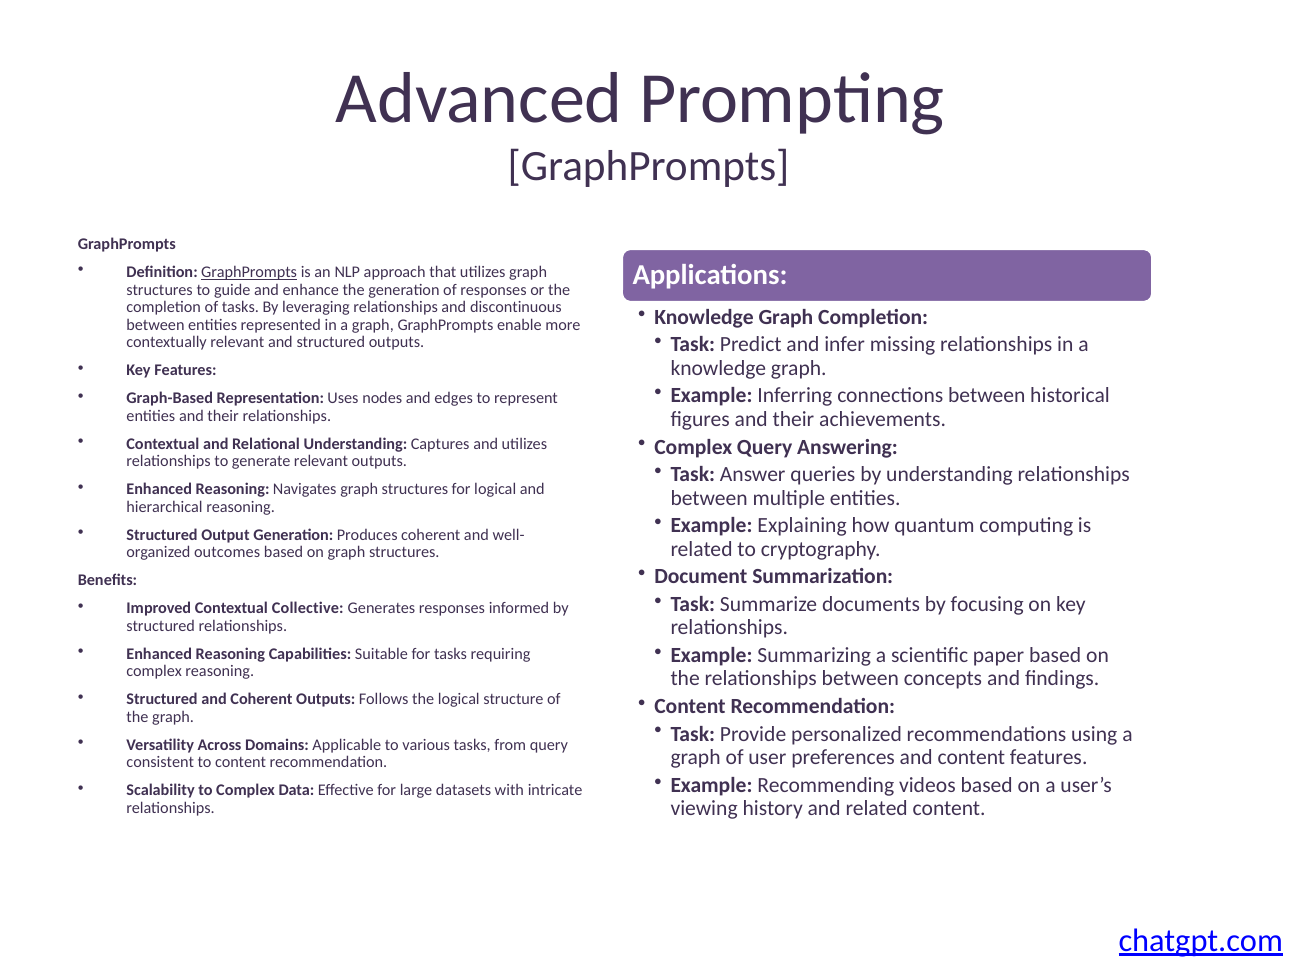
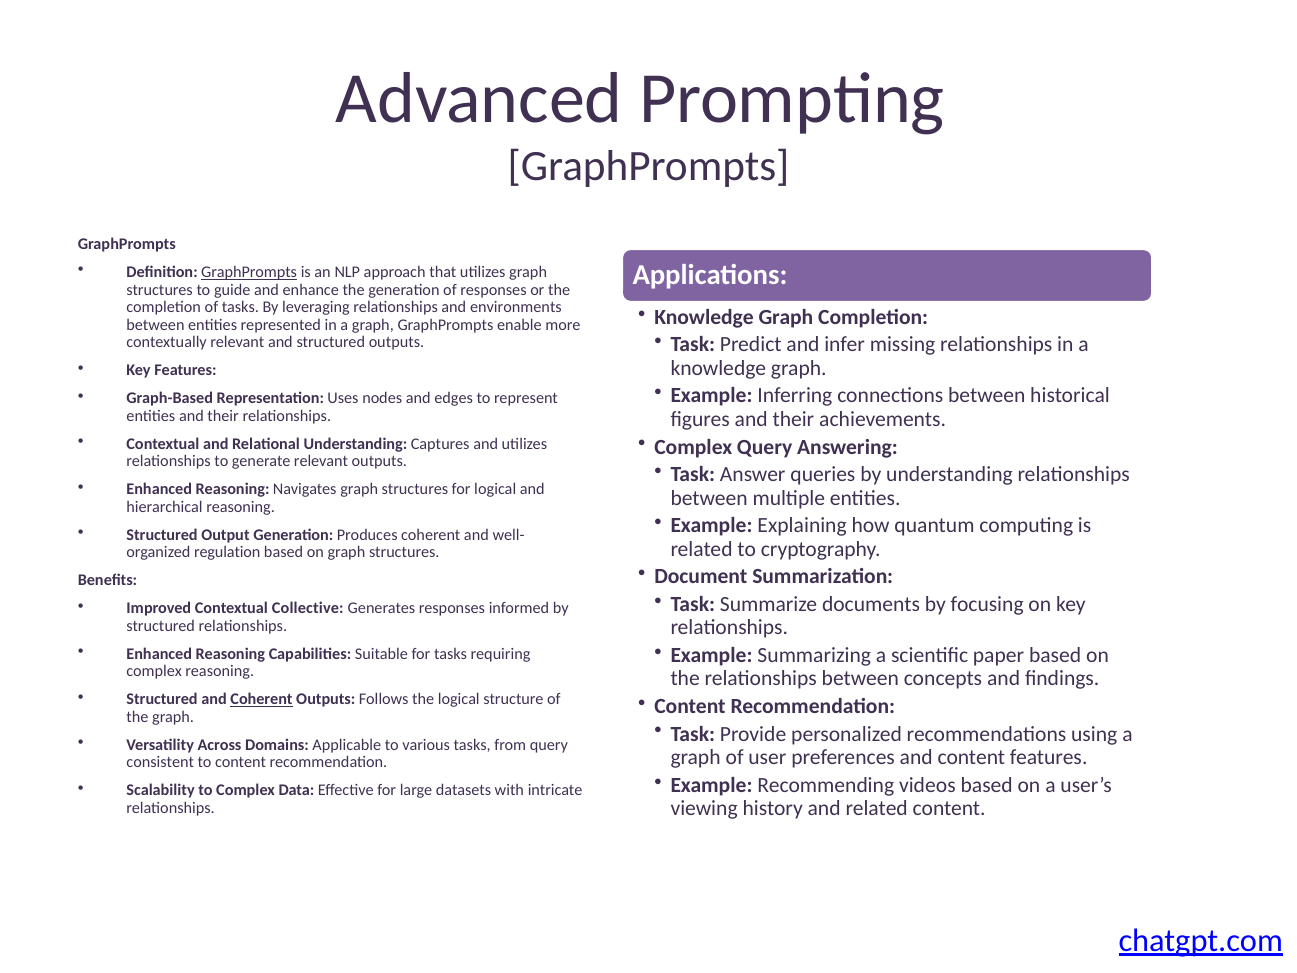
discontinuous: discontinuous -> environments (516, 307)
outcomes: outcomes -> regulation (227, 552)
Coherent underline: none -> present (262, 699)
